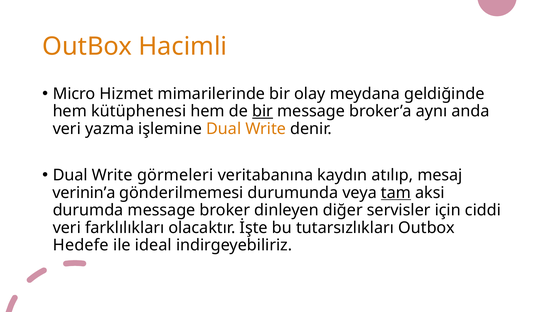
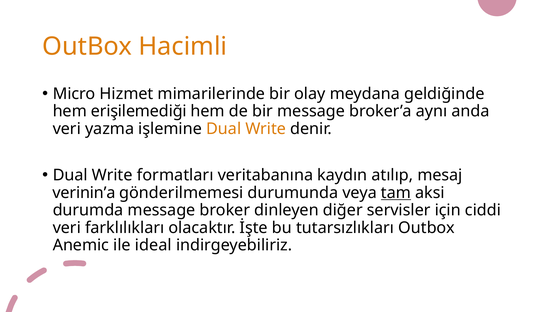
kütüphenesi: kütüphenesi -> erişilemediği (139, 111)
bir underline: present -> none (263, 111)
görmeleri: görmeleri -> formatları (175, 175)
Hedefe: Hedefe -> Anemic (81, 245)
